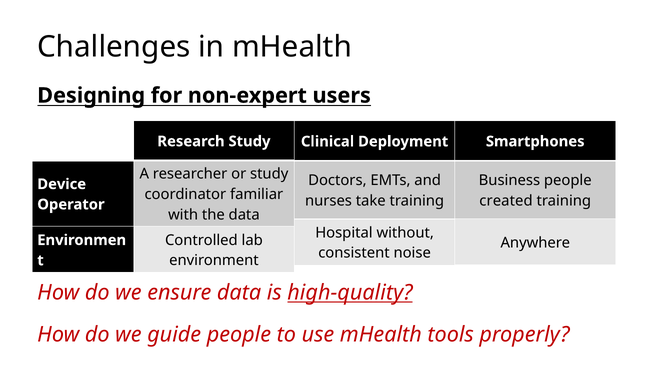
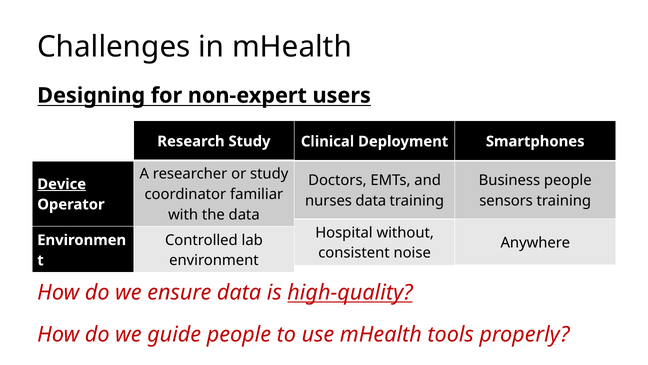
Device underline: none -> present (62, 184)
nurses take: take -> data (371, 201)
created: created -> sensors (506, 201)
